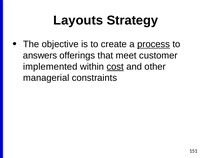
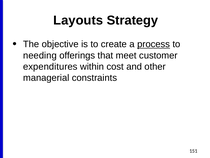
answers: answers -> needing (40, 55)
implemented: implemented -> expenditures (50, 66)
cost underline: present -> none (115, 66)
